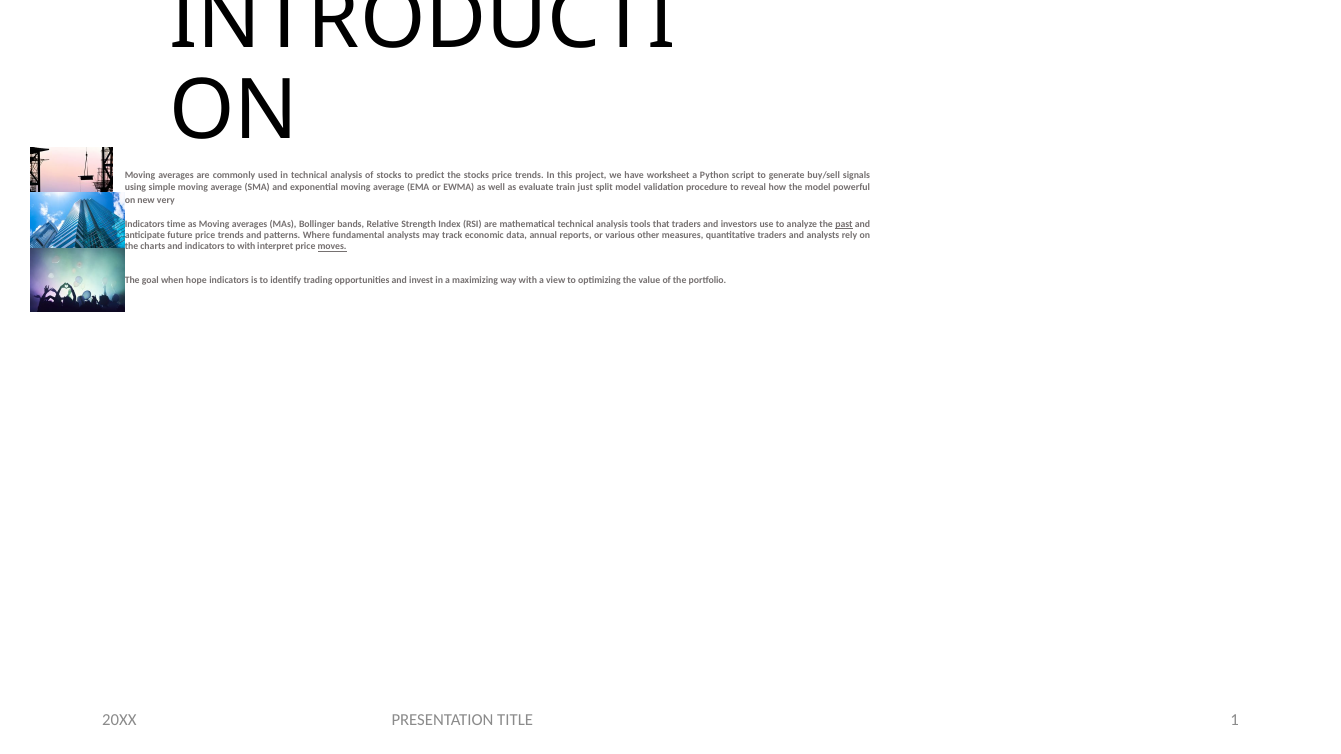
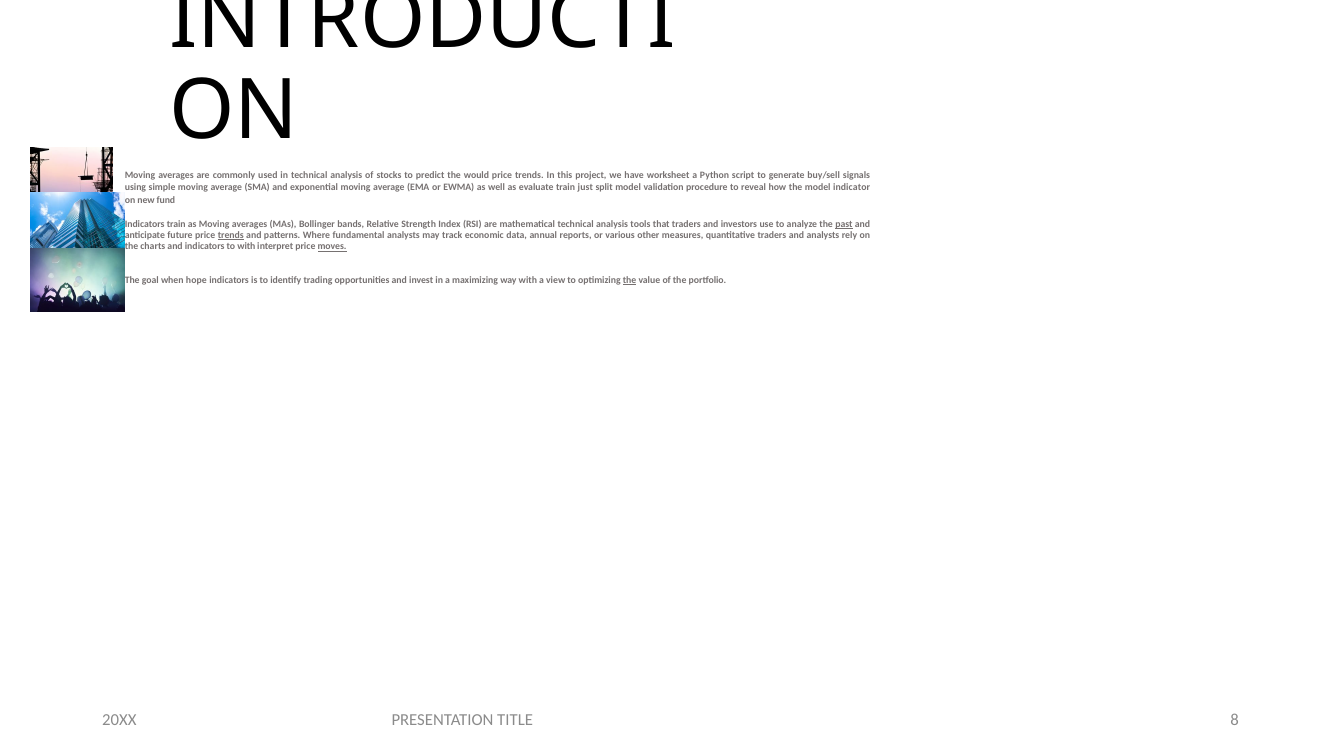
the stocks: stocks -> would (476, 175)
powerful: powerful -> indicator (852, 188)
very: very -> fund (166, 200)
Indicators time: time -> train (176, 224)
trends underline: none -> present (231, 236)
the underline: none -> present (630, 281)
1: 1 -> 8 (1235, 720)
